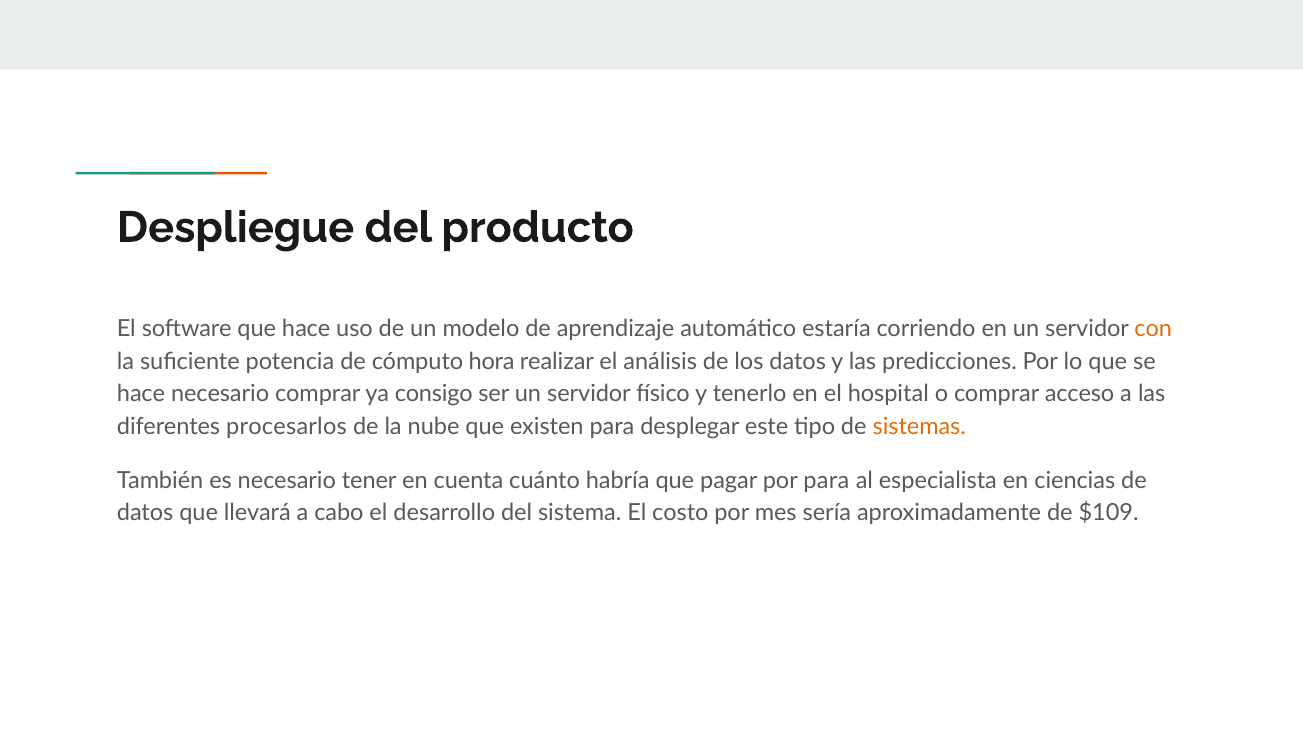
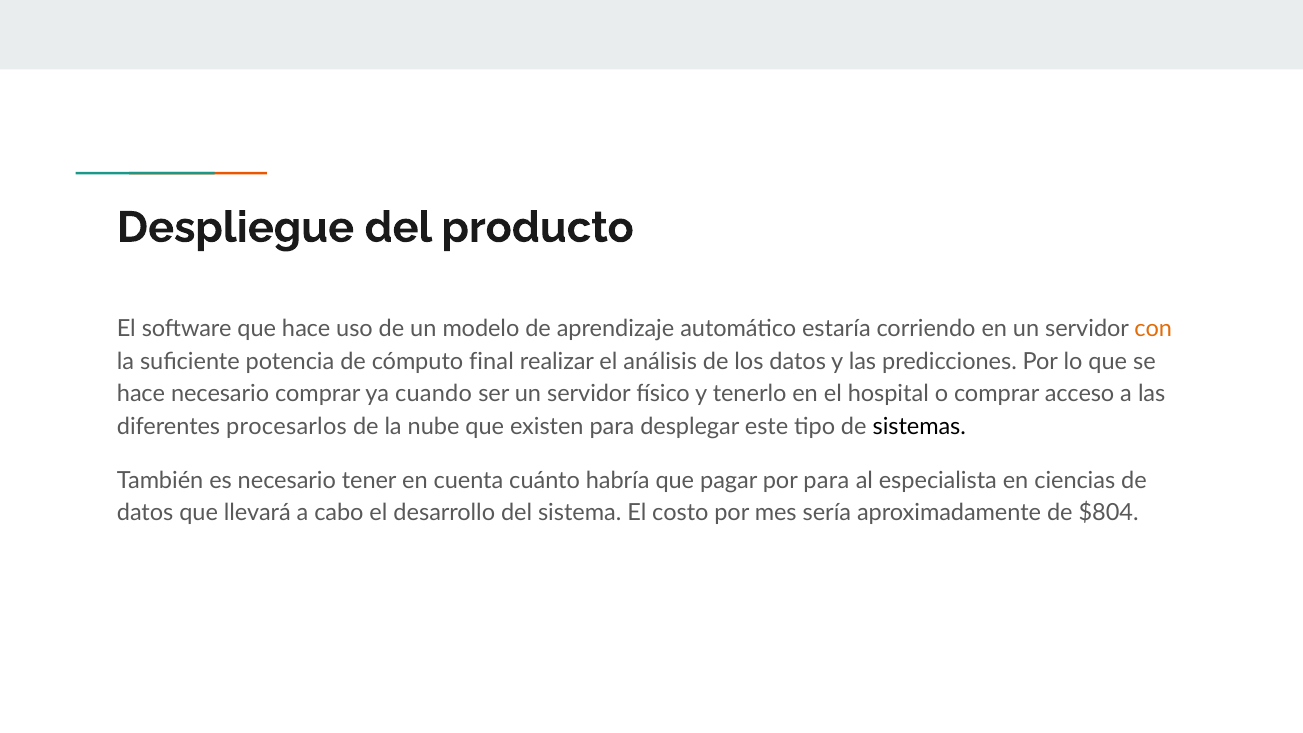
hora: hora -> final (491, 361)
consigo: consigo -> cuando (434, 394)
sistemas colour: orange -> black (919, 426)
$109: $109 -> $804 (1109, 513)
